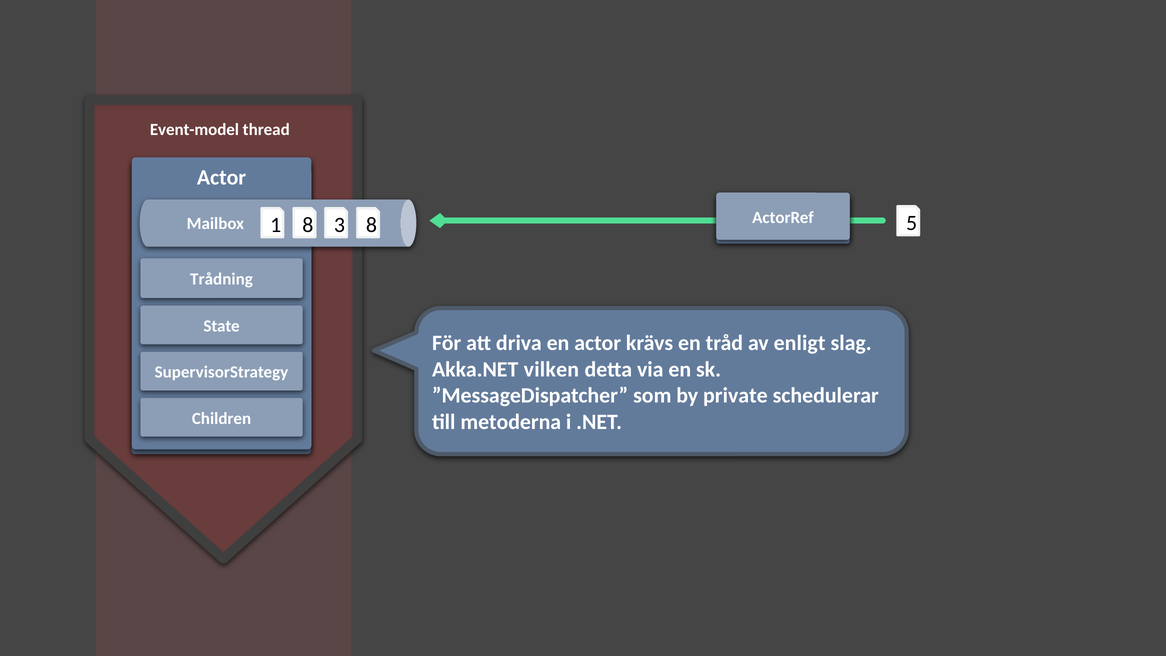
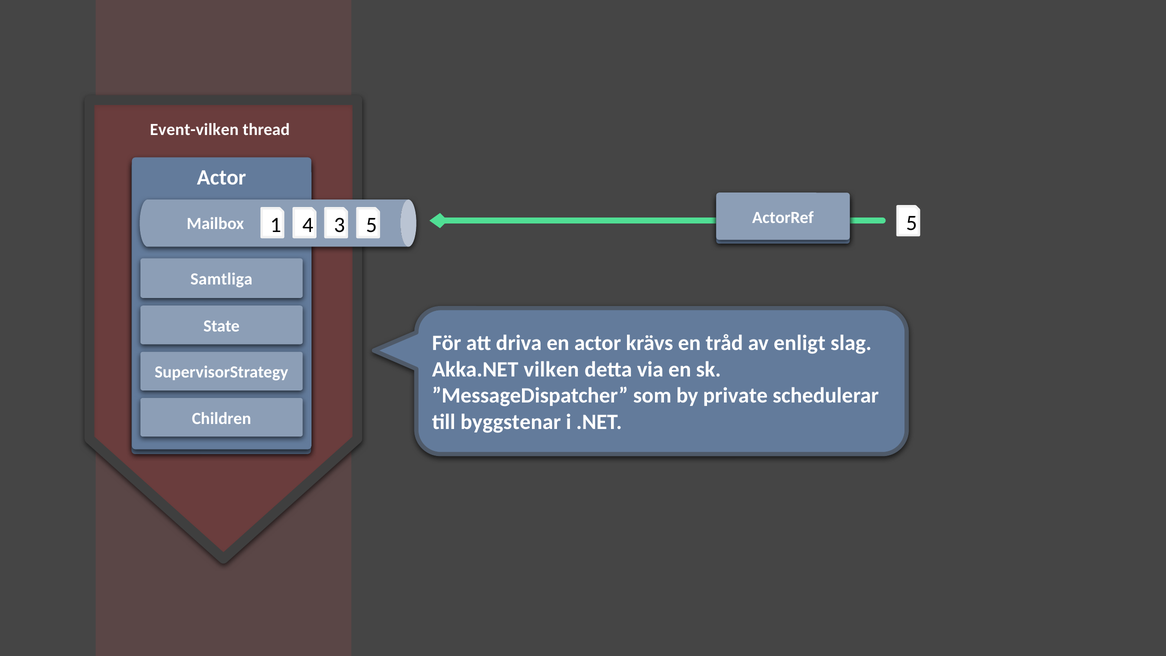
Event-model: Event-model -> Event-vilken (194, 130)
1 8: 8 -> 4 (308, 225)
3 8: 8 -> 5 (371, 225)
Trådning: Trådning -> Samtliga (221, 279)
metoderna: metoderna -> byggstenar (511, 422)
